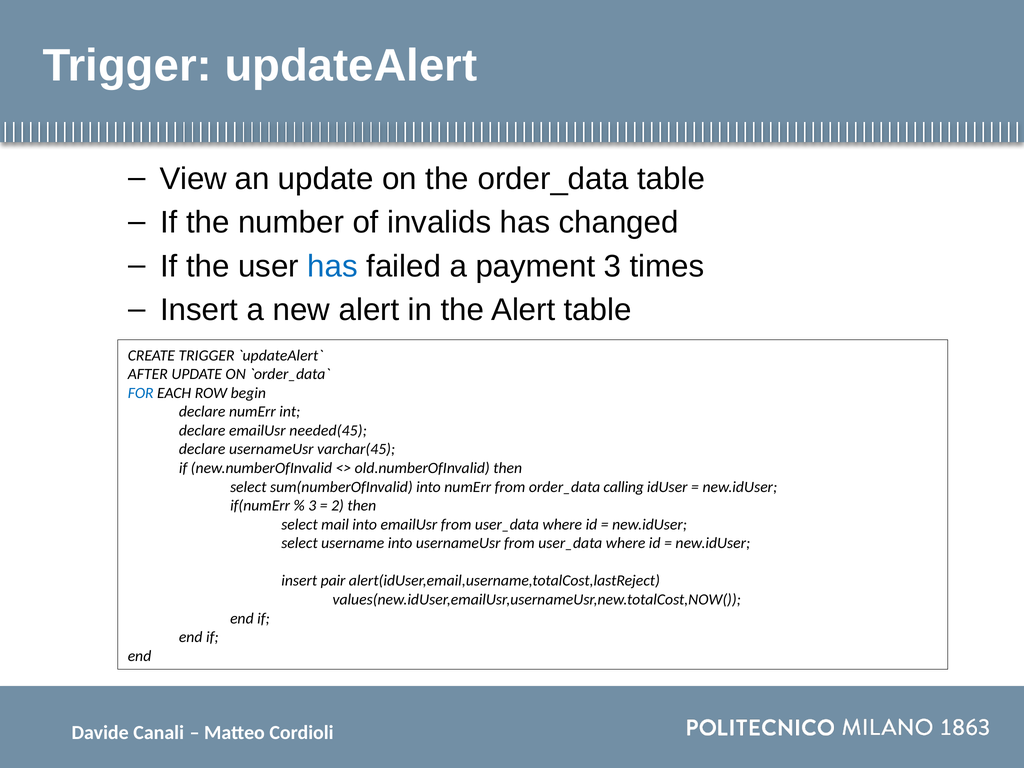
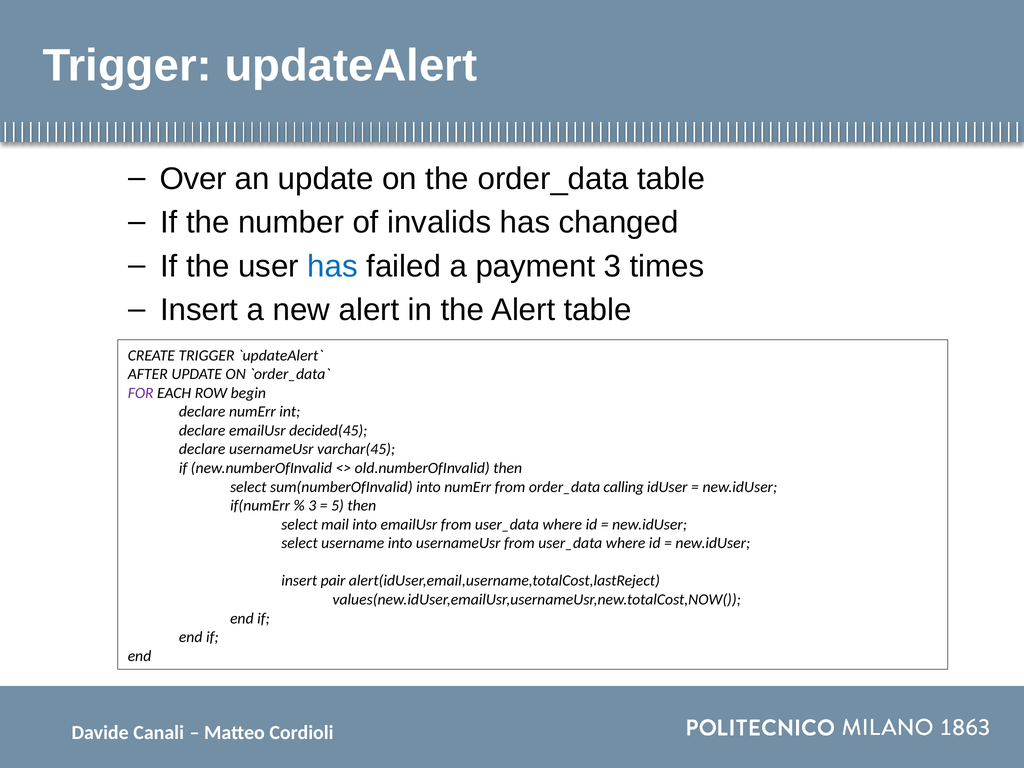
View: View -> Over (193, 179)
FOR colour: blue -> purple (141, 393)
needed(45: needed(45 -> decided(45 (328, 431)
2: 2 -> 5 (337, 506)
